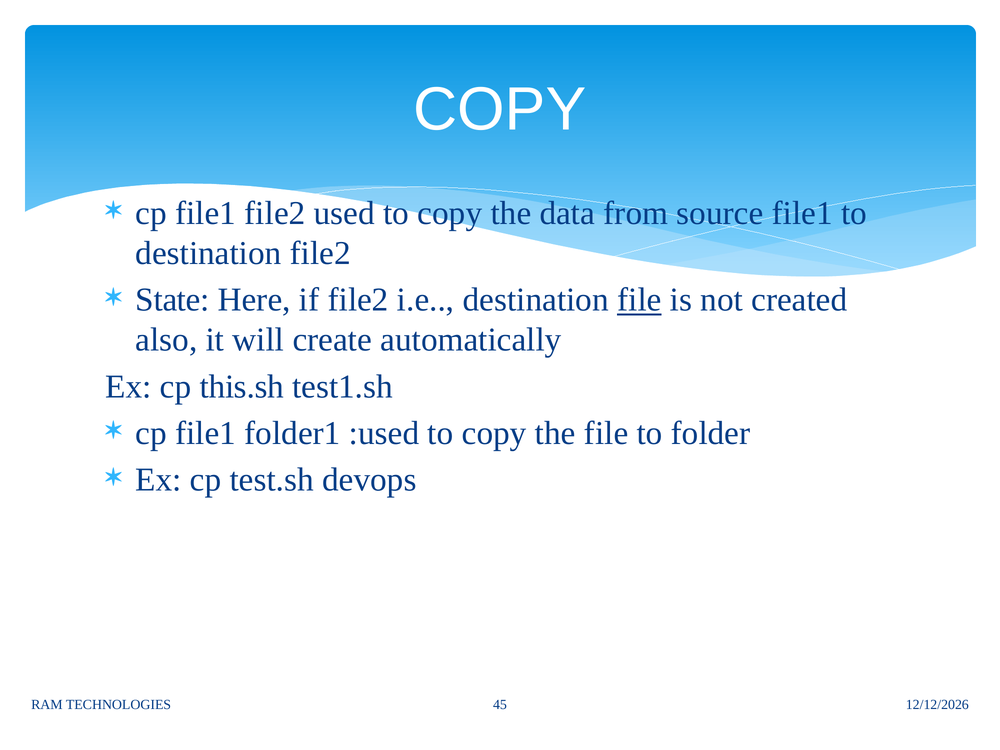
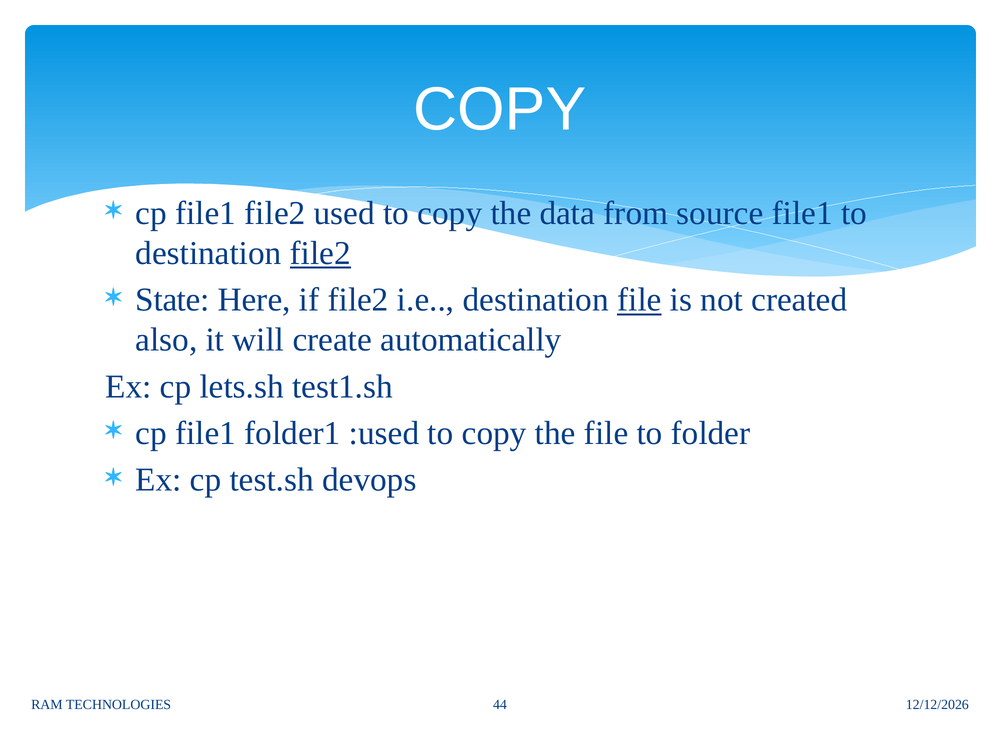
file2 underline: none -> present (320, 253)
this.sh: this.sh -> lets.sh (242, 387)
45: 45 -> 44 (500, 704)
